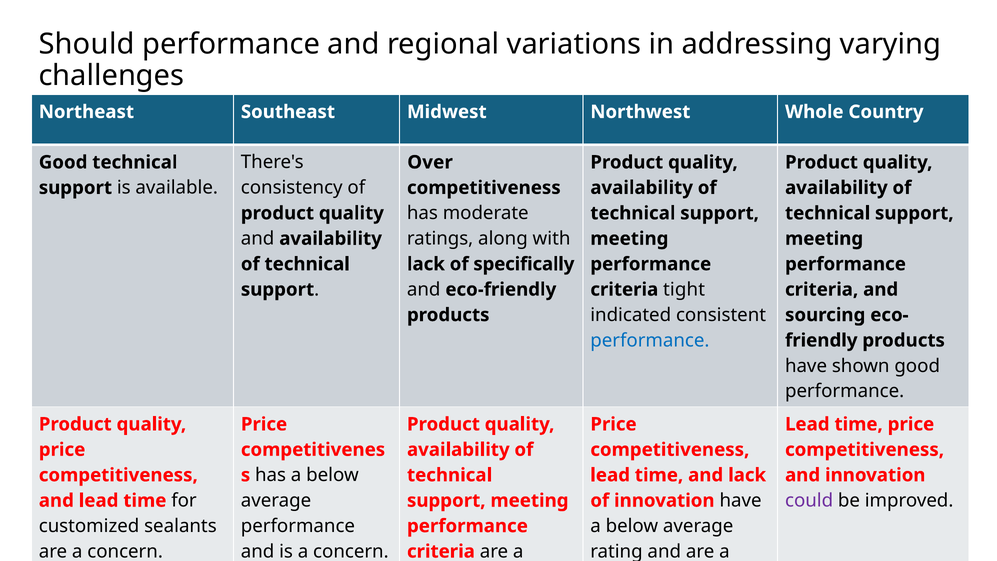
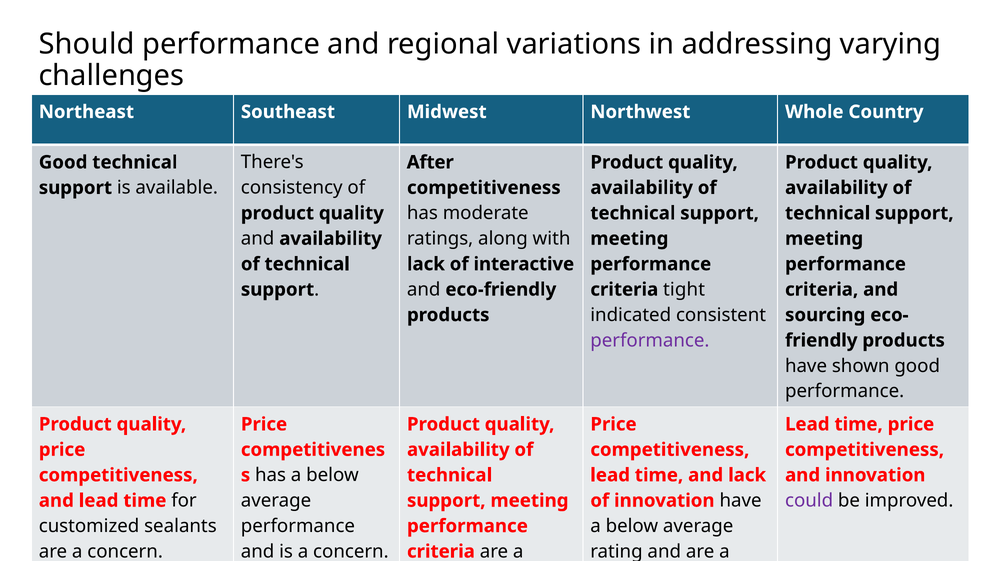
Over: Over -> After (430, 162)
specifically: specifically -> interactive (524, 264)
performance colour: blue -> purple (650, 340)
